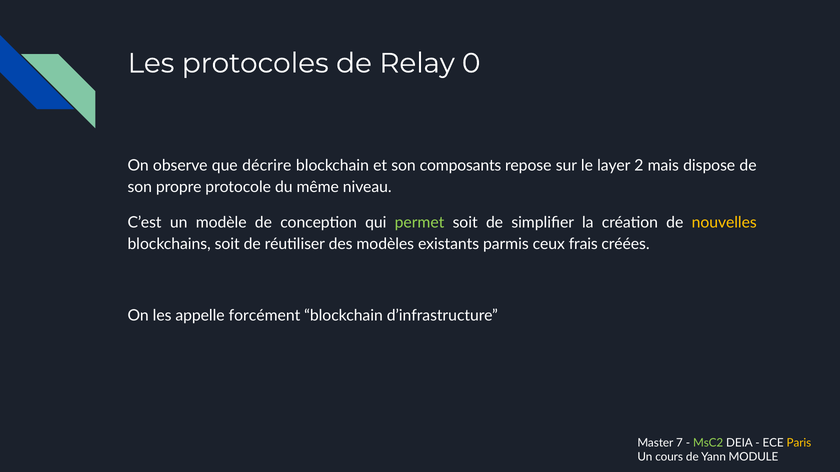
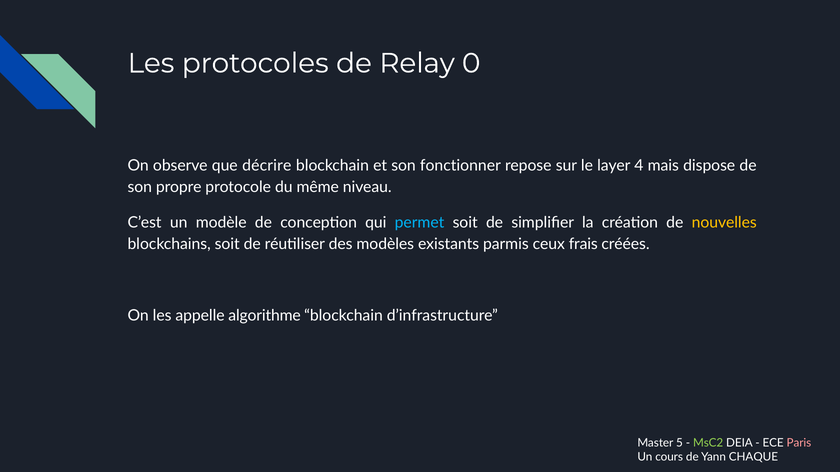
composants: composants -> fonctionner (460, 166)
2: 2 -> 4 (639, 166)
permet colour: light green -> light blue (420, 223)
forcément: forcément -> algorithme (265, 316)
7: 7 -> 5 (679, 443)
Paris colour: yellow -> pink (799, 443)
MODULE: MODULE -> CHAQUE (753, 457)
